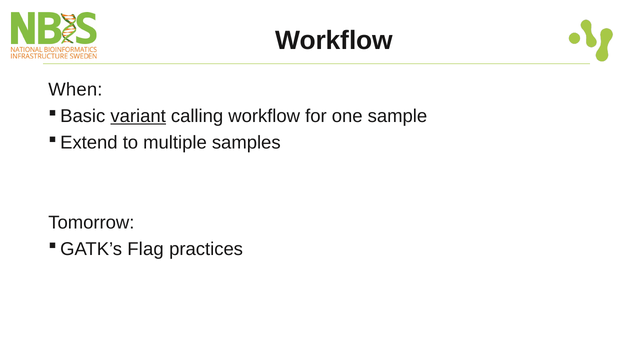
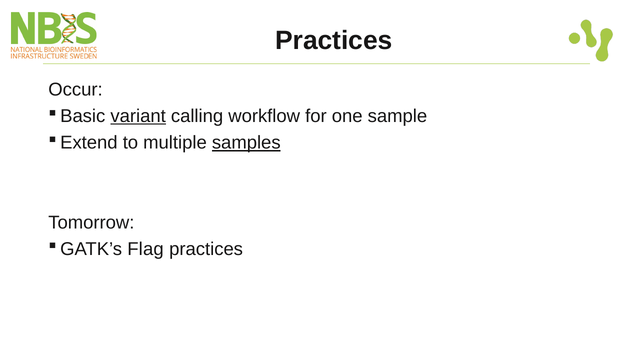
Workflow: Workflow -> Practices (334, 40)
When: When -> Occur (76, 90)
samples underline: none -> present (246, 143)
